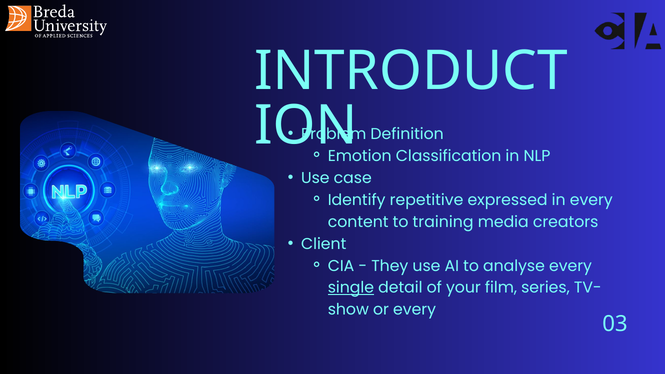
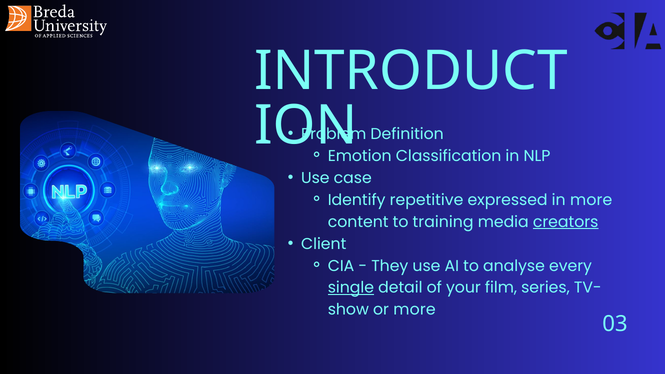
in every: every -> more (591, 200)
creators underline: none -> present (566, 222)
or every: every -> more (415, 310)
